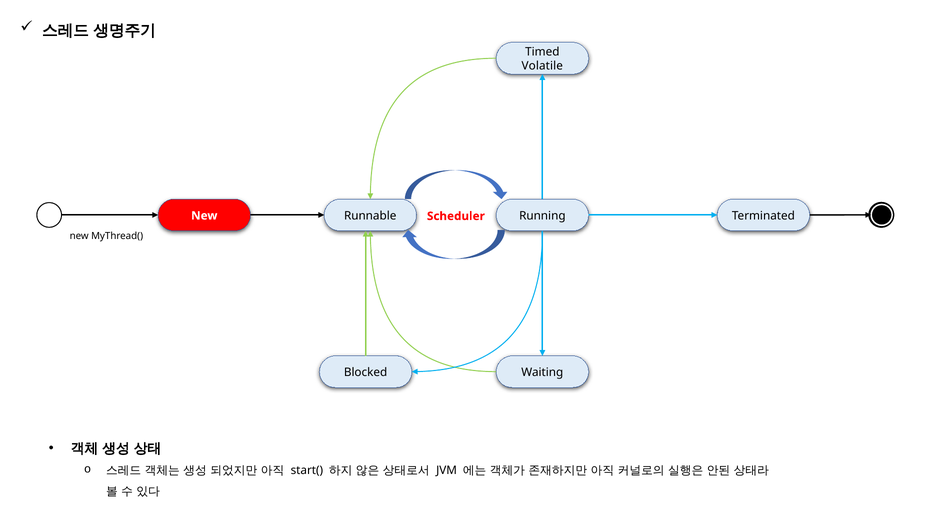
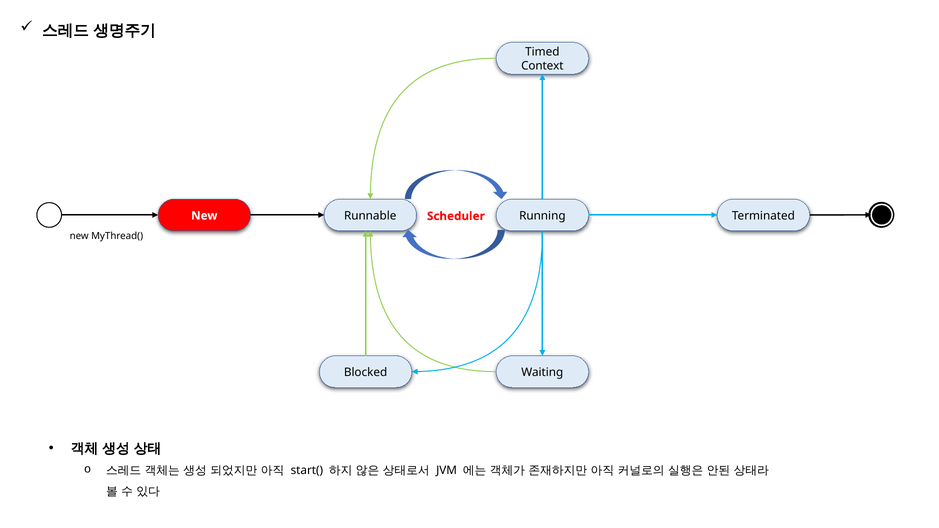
Volatile: Volatile -> Context (542, 66)
